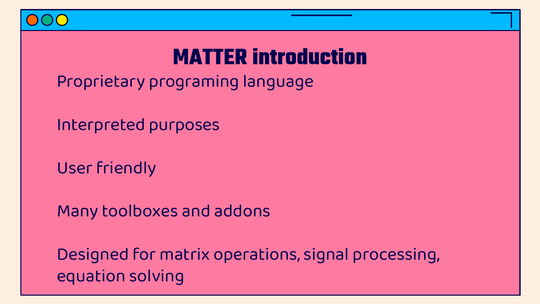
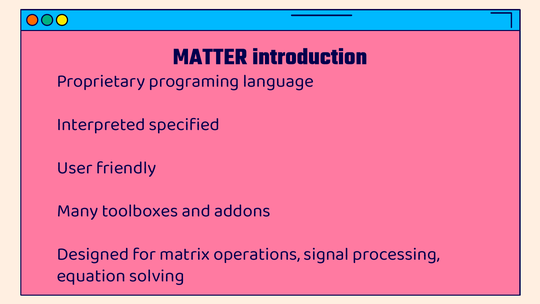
purposes: purposes -> specified (184, 124)
